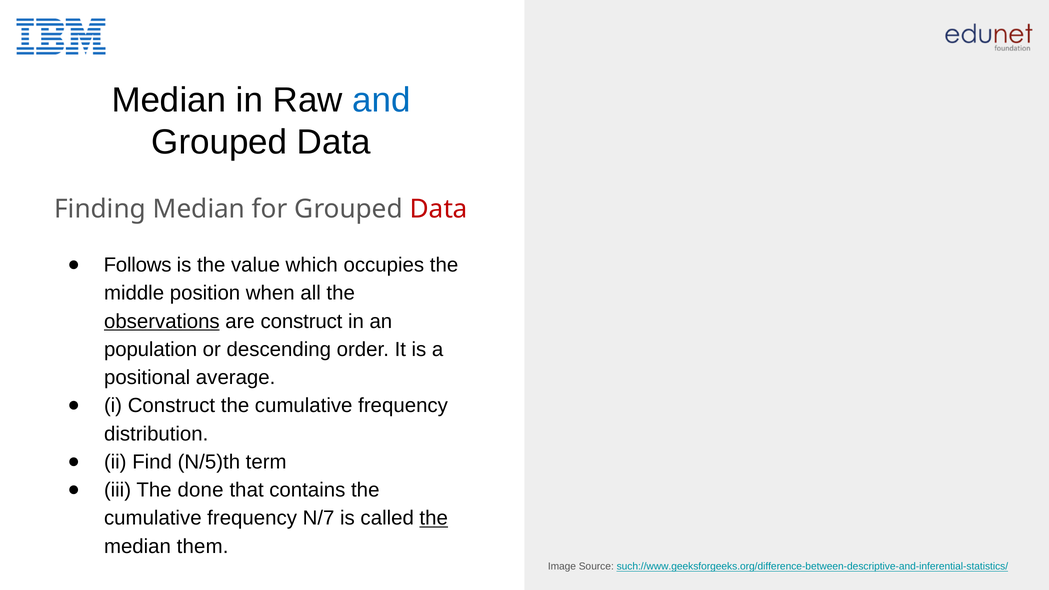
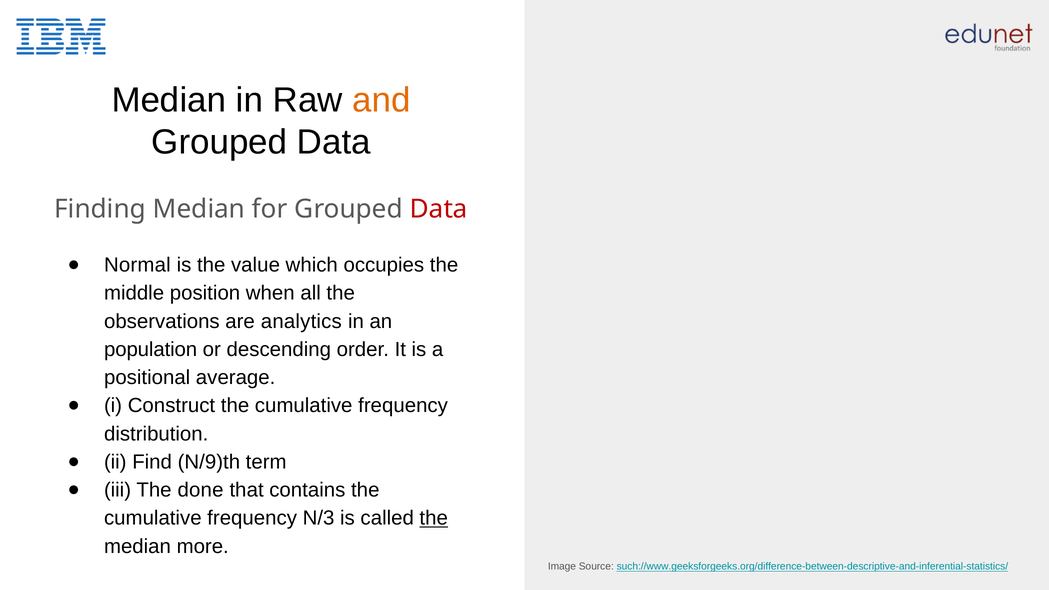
and colour: blue -> orange (382, 100)
Follows: Follows -> Normal (137, 265)
observations underline: present -> none (162, 321)
are construct: construct -> analytics (301, 321)
N/5)th: N/5)th -> N/9)th (209, 462)
N/7: N/7 -> N/3 (319, 518)
them: them -> more (203, 546)
